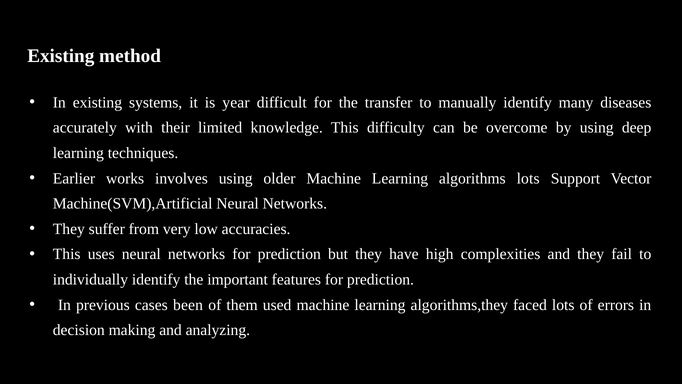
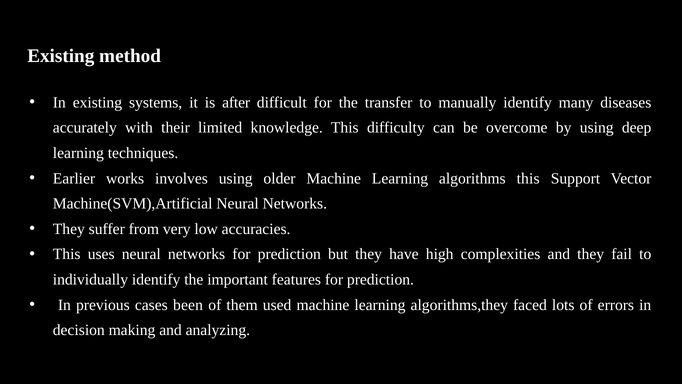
year: year -> after (236, 102)
algorithms lots: lots -> this (528, 178)
